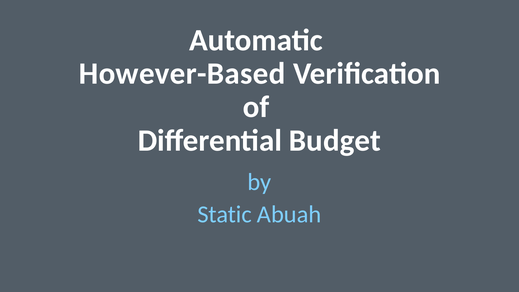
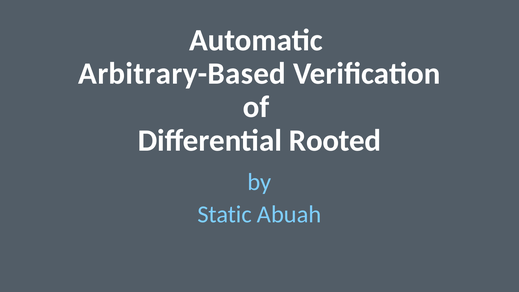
However-Based: However-Based -> Arbitrary-Based (182, 74)
Budget: Budget -> Rooted (335, 141)
